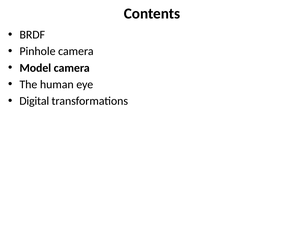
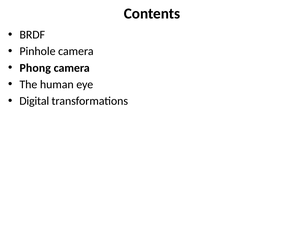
Model: Model -> Phong (35, 68)
